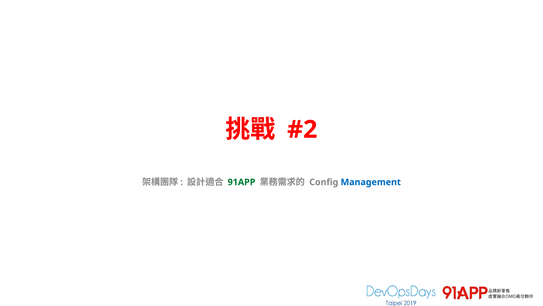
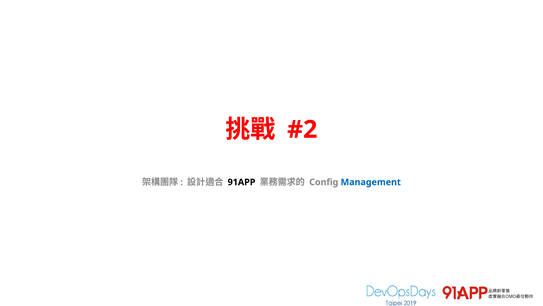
91APP colour: green -> black (241, 182)
